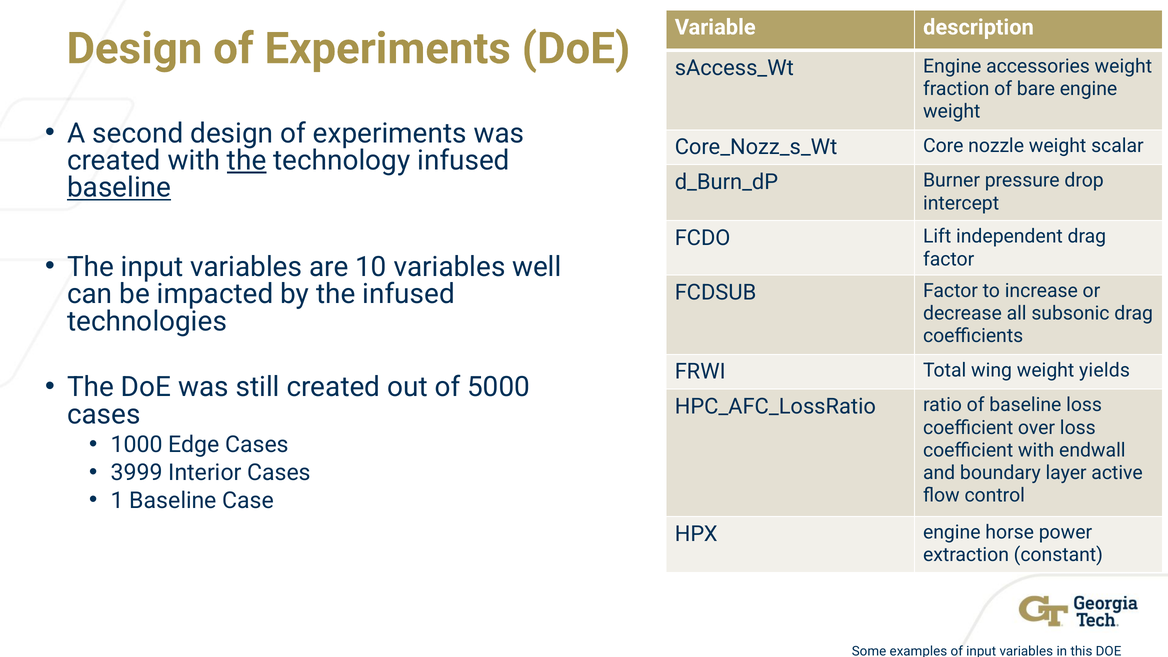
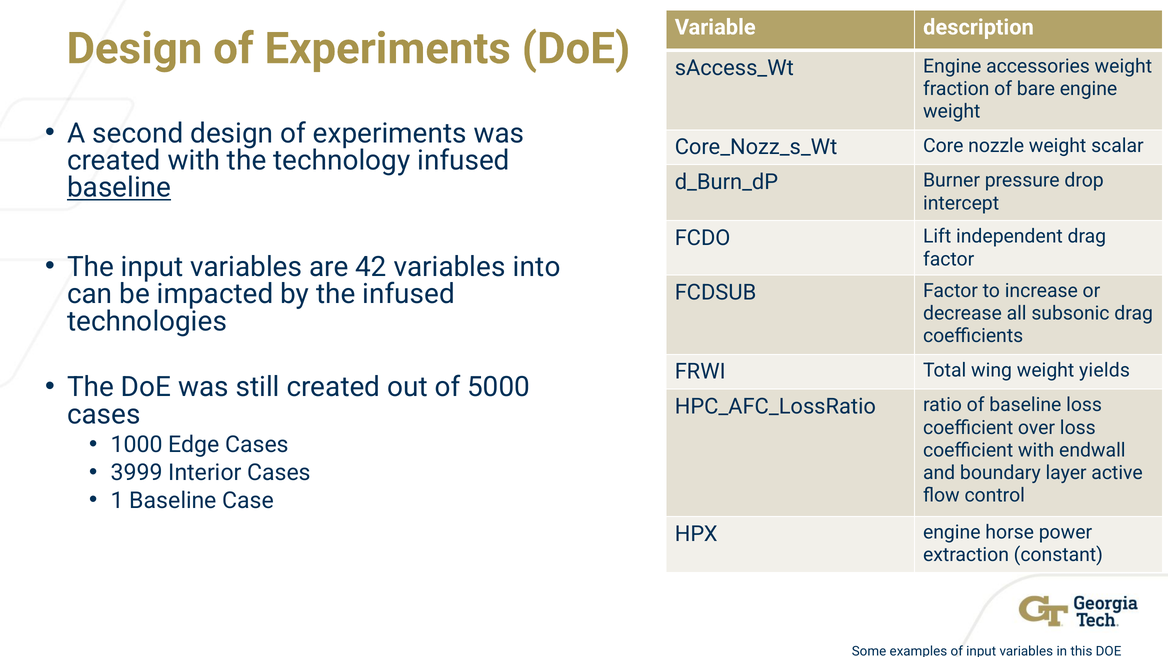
the underline: present -> none (247, 161)
10: 10 -> 42 (371, 267)
well: well -> into (537, 267)
